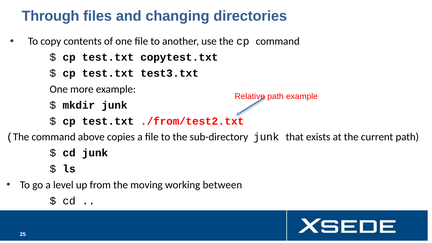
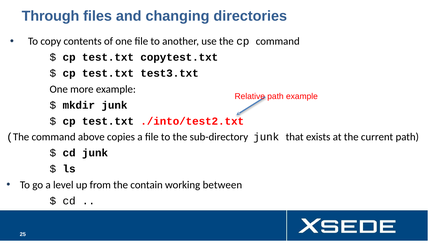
./from/test2.txt: ./from/test2.txt -> ./into/test2.txt (192, 121)
moving: moving -> contain (147, 185)
